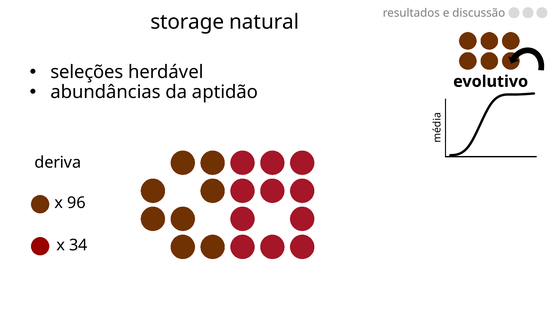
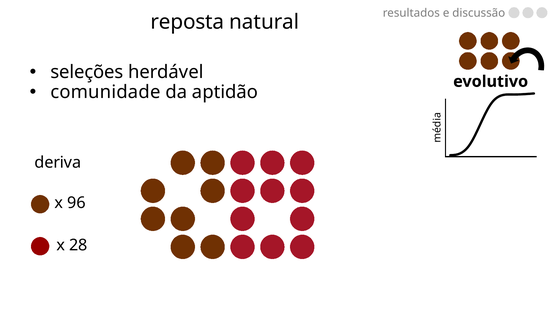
storage: storage -> reposta (187, 22)
abundâncias: abundâncias -> comunidade (105, 92)
34: 34 -> 28 (78, 245)
